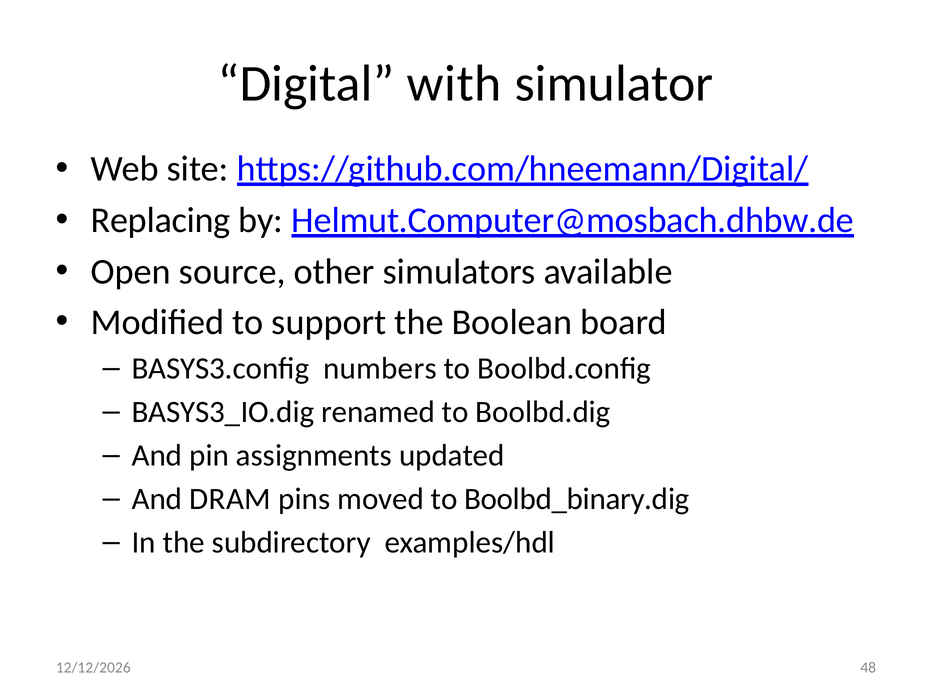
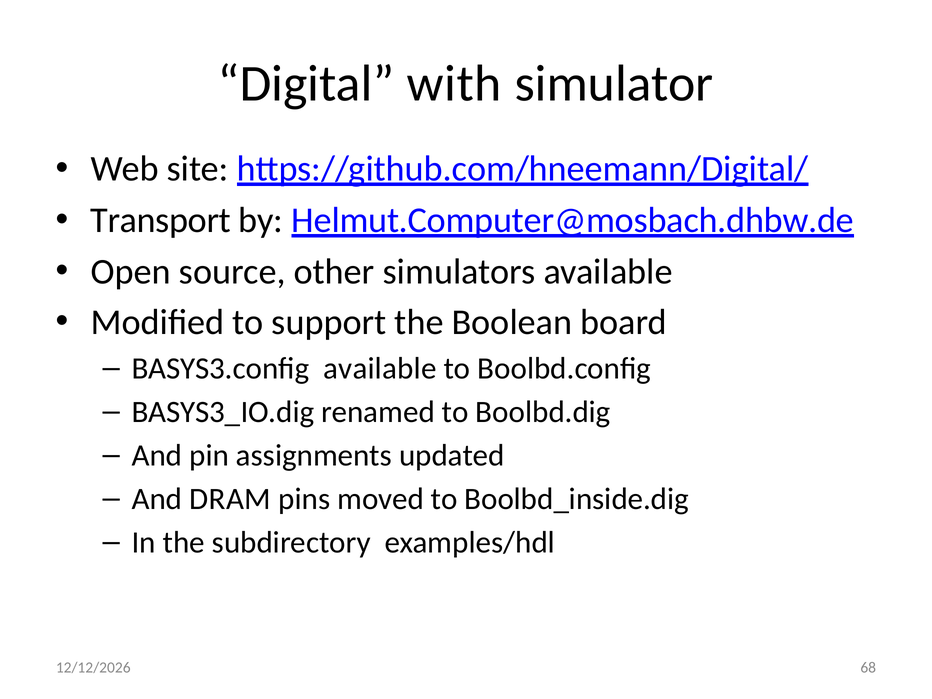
Replacing: Replacing -> Transport (161, 220)
BASYS3.config numbers: numbers -> available (380, 369)
Boolbd_binary.dig: Boolbd_binary.dig -> Boolbd_inside.dig (577, 499)
48: 48 -> 68 (868, 667)
